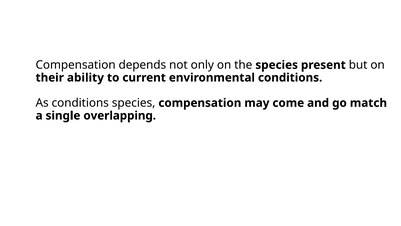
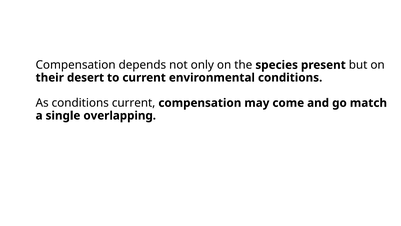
ability: ability -> desert (86, 78)
conditions species: species -> current (134, 103)
